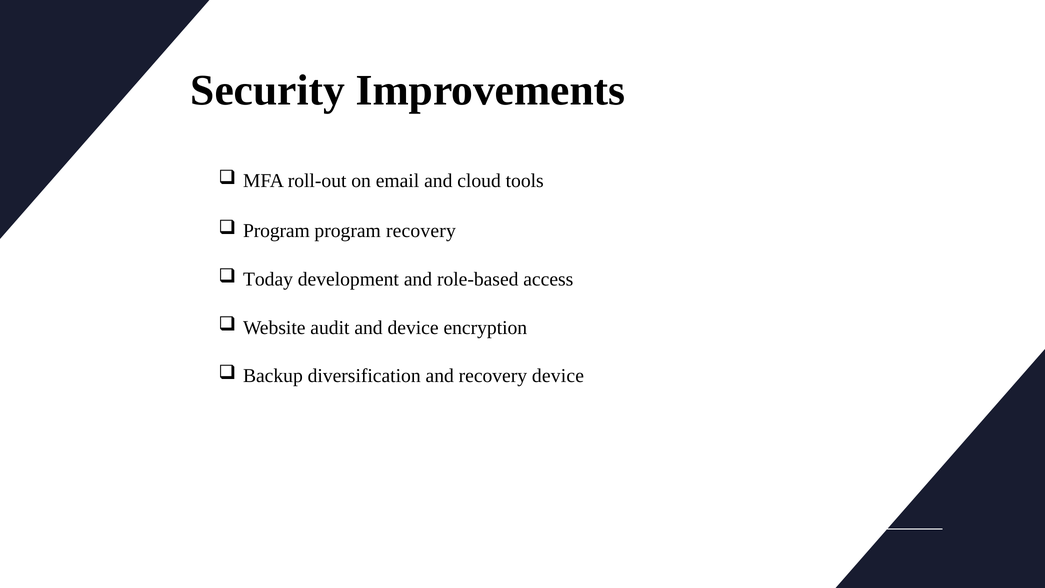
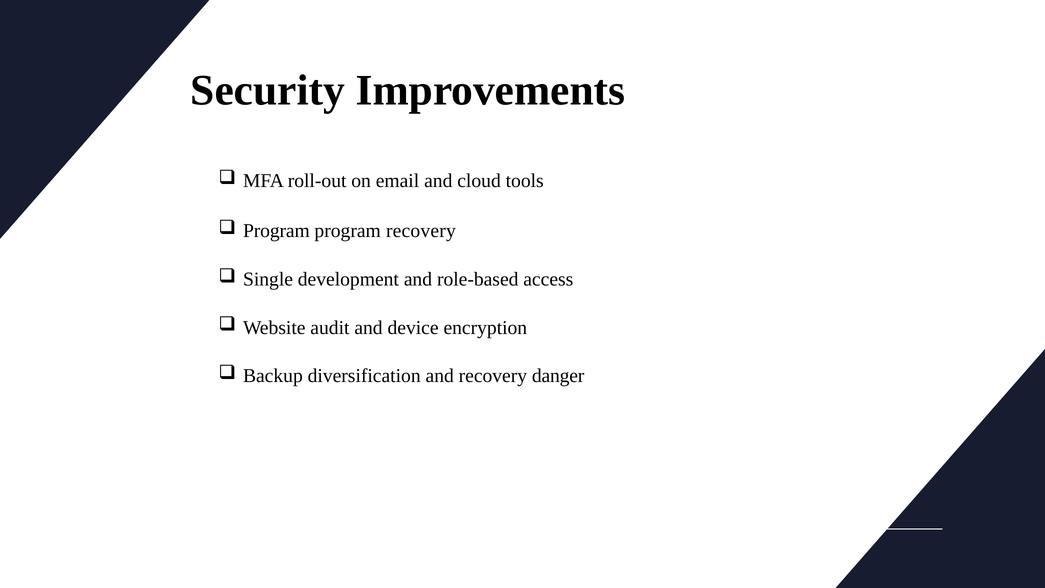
Today: Today -> Single (268, 279)
recovery device: device -> danger (558, 376)
